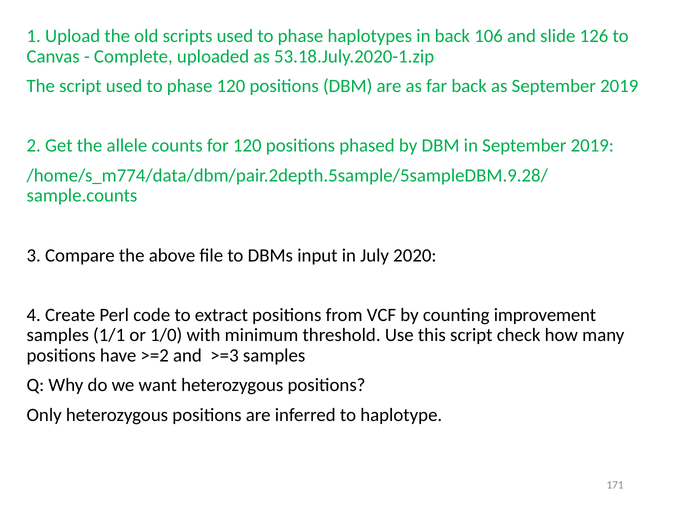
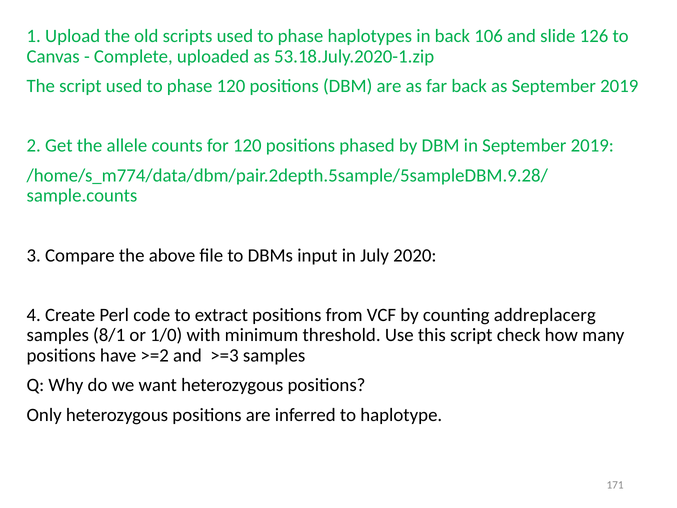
improvement: improvement -> addreplacerg (545, 315)
1/1: 1/1 -> 8/1 (109, 335)
